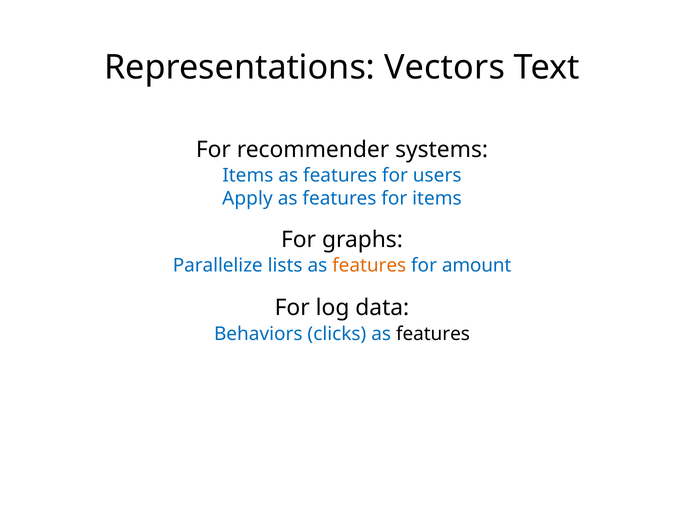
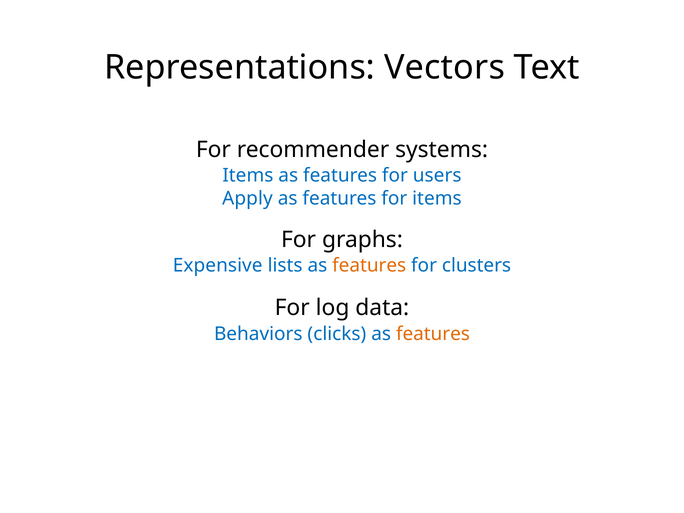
Parallelize: Parallelize -> Expensive (218, 265)
amount: amount -> clusters (477, 265)
features colour: black -> orange (433, 334)
